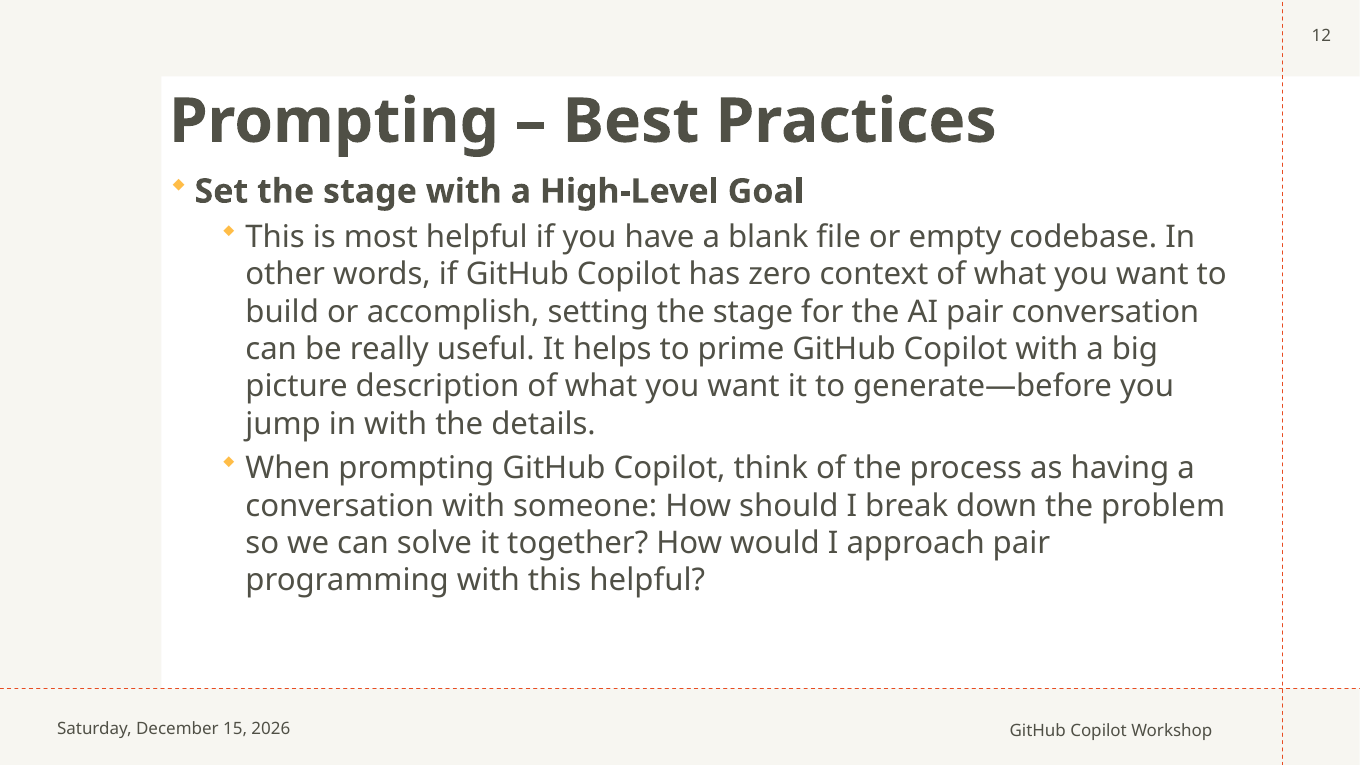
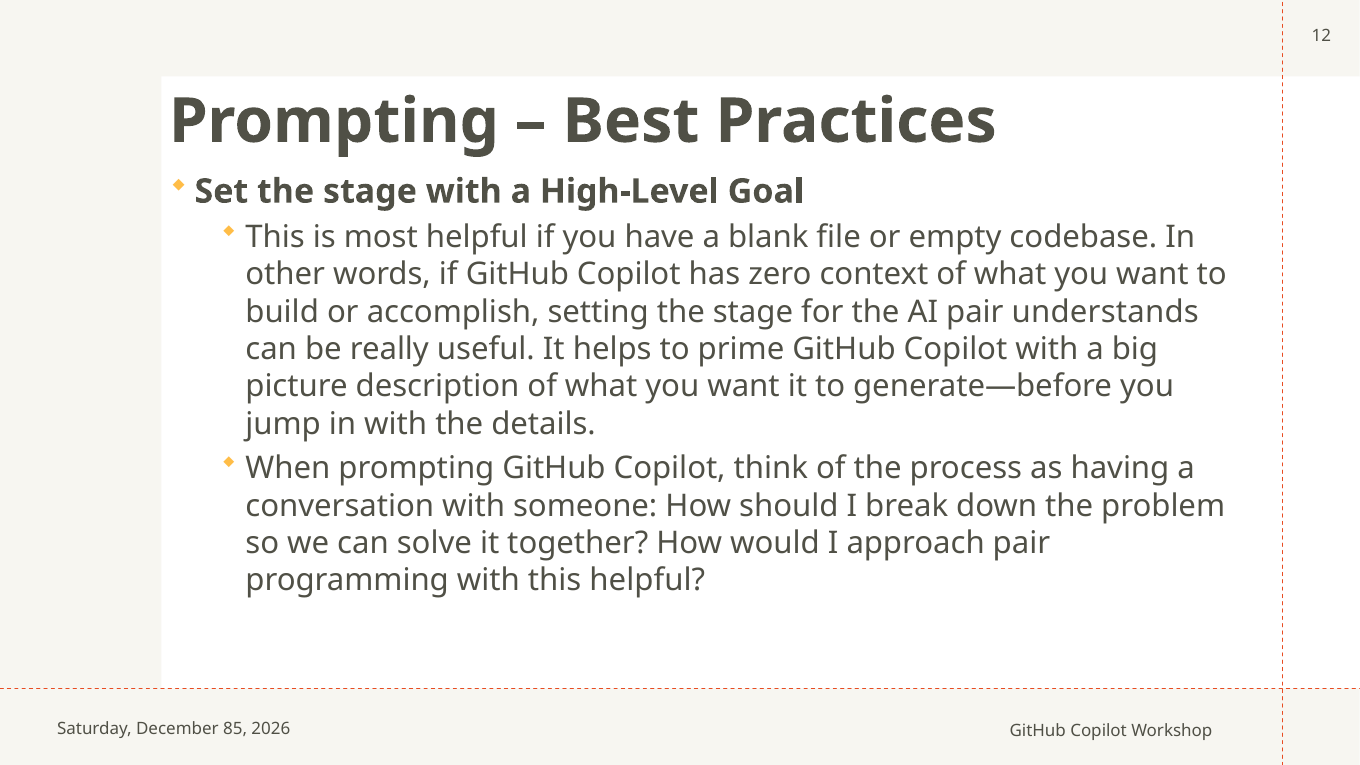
pair conversation: conversation -> understands (1105, 312)
15: 15 -> 85 (235, 729)
